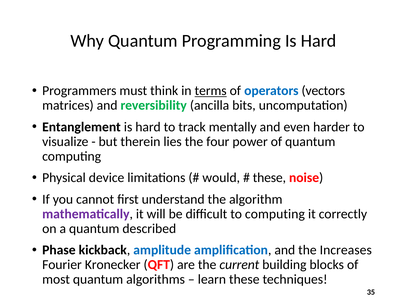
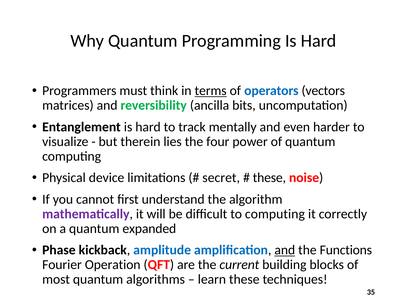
would: would -> secret (221, 177)
described: described -> expanded (149, 228)
and underline: none -> present (285, 249)
Increases: Increases -> Functions (346, 249)
Kronecker: Kronecker -> Operation (113, 264)
